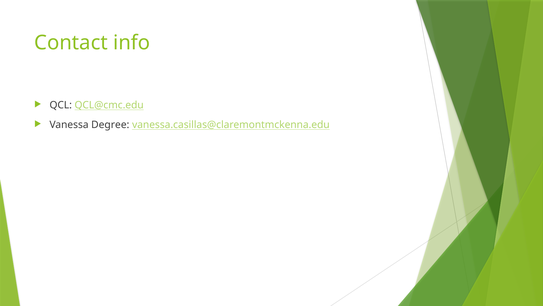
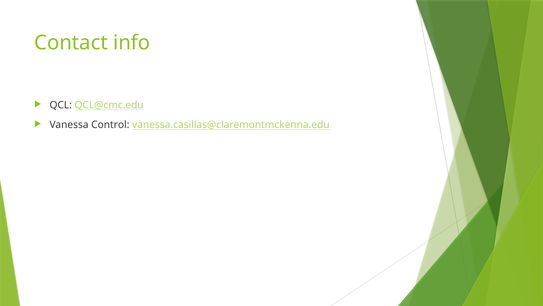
Degree: Degree -> Control (110, 125)
